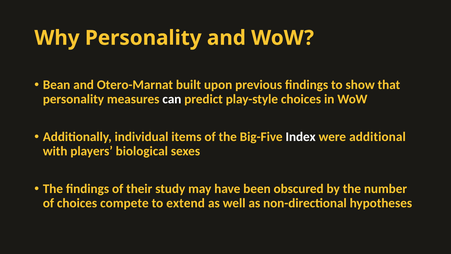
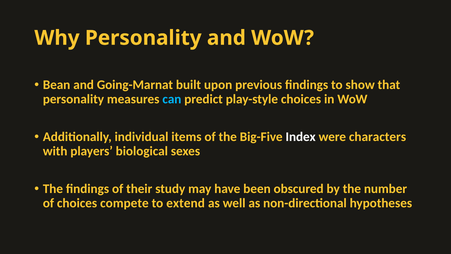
Otero-Marnat: Otero-Marnat -> Going-Marnat (135, 85)
can colour: white -> light blue (172, 99)
additional: additional -> characters (378, 137)
